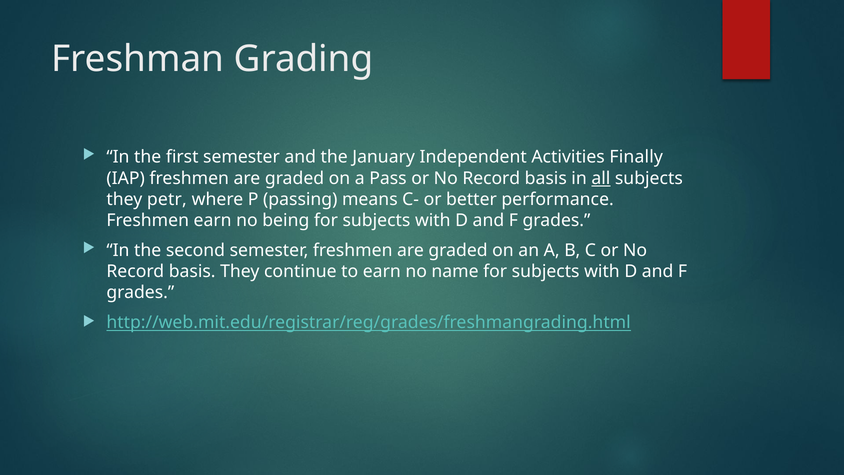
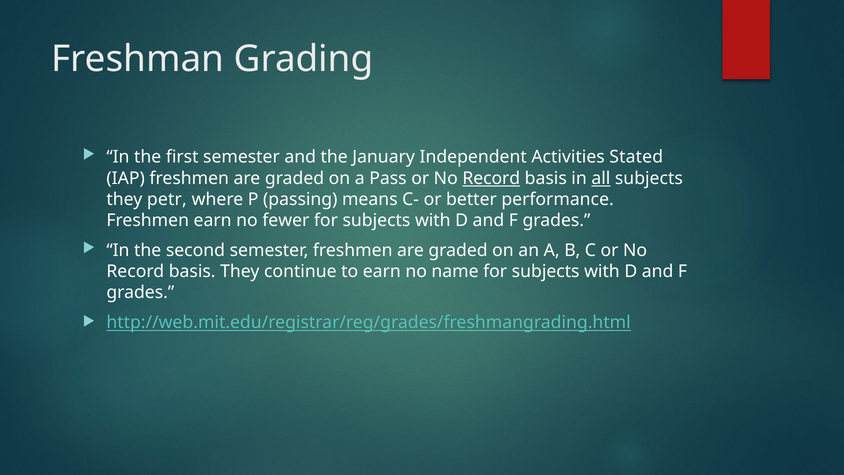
Finally: Finally -> Stated (636, 157)
Record underline: none -> present (491, 178)
being: being -> fewer (286, 220)
